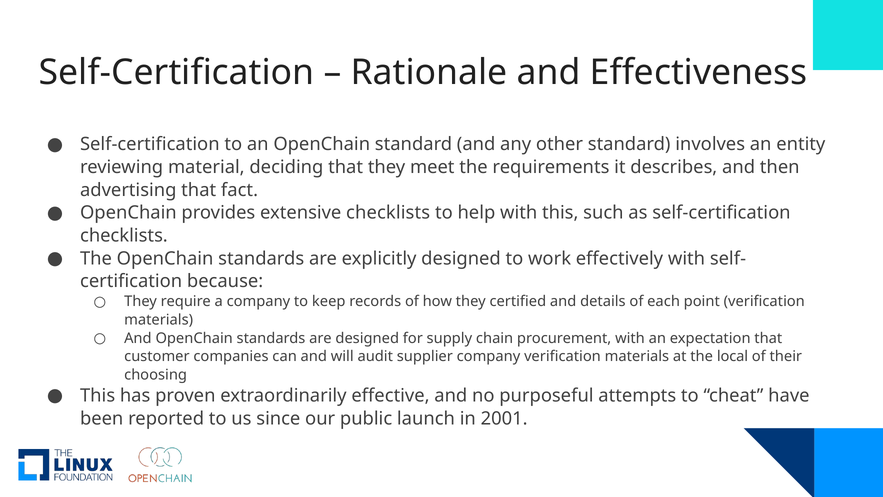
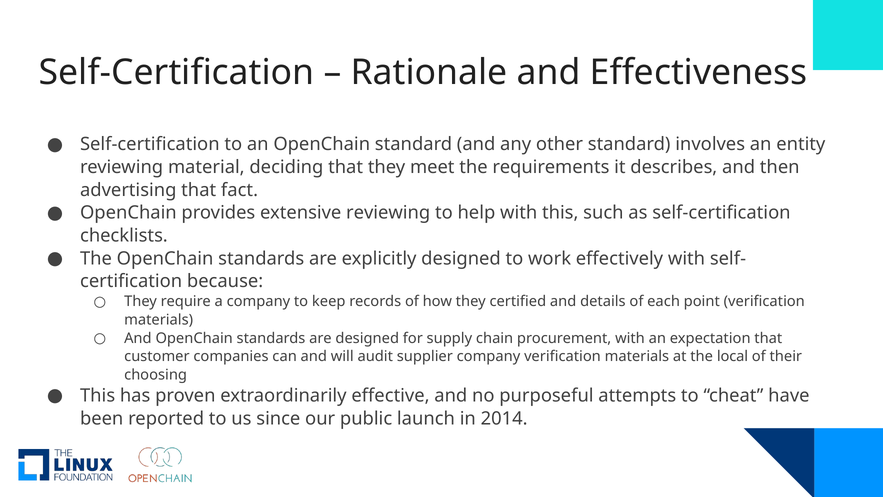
extensive checklists: checklists -> reviewing (388, 213)
2001: 2001 -> 2014 (504, 418)
